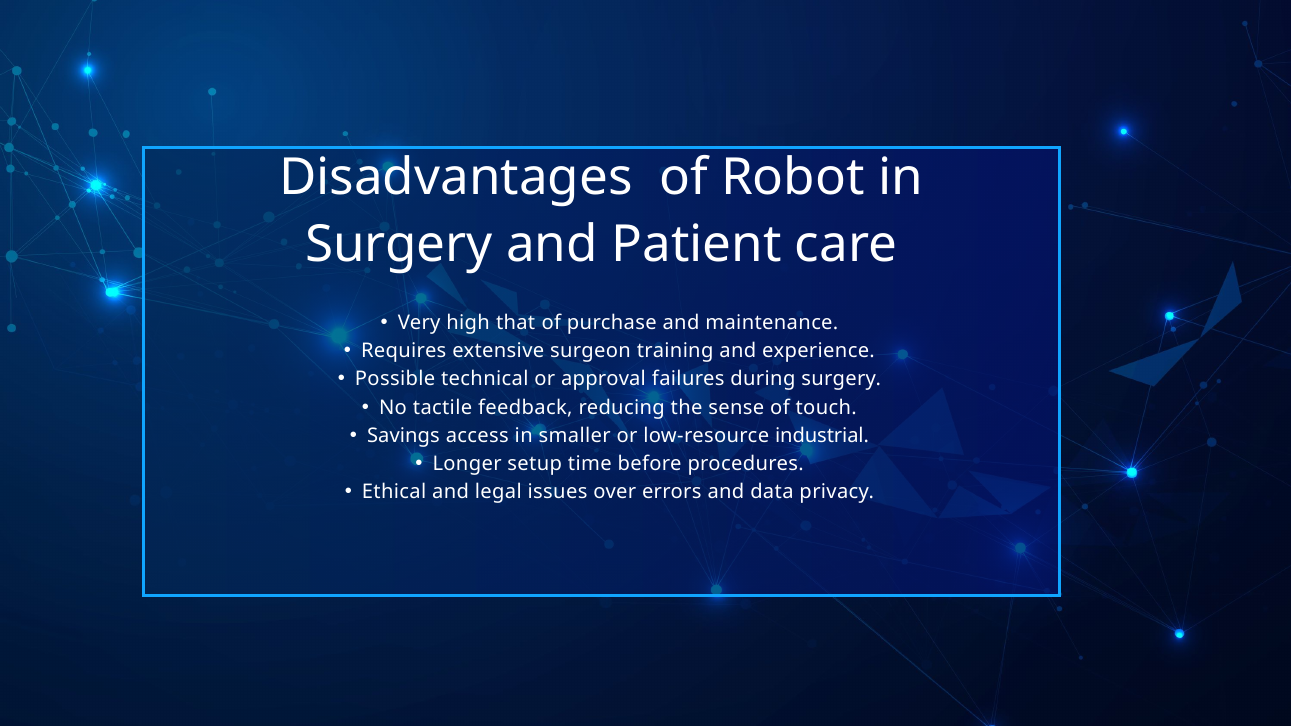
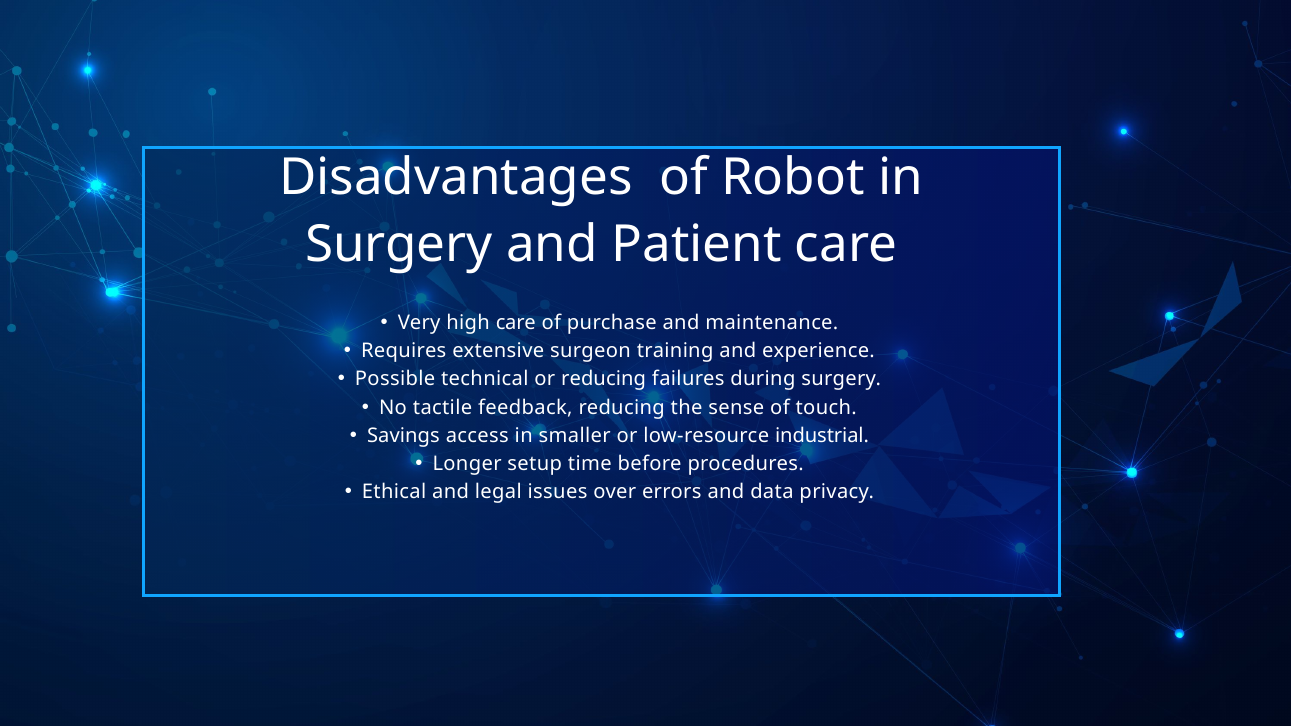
high that: that -> care (516, 323)
or approval: approval -> reducing (604, 379)
